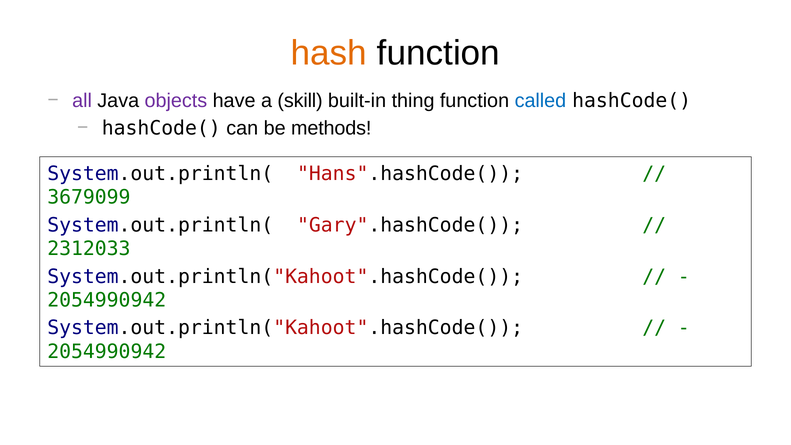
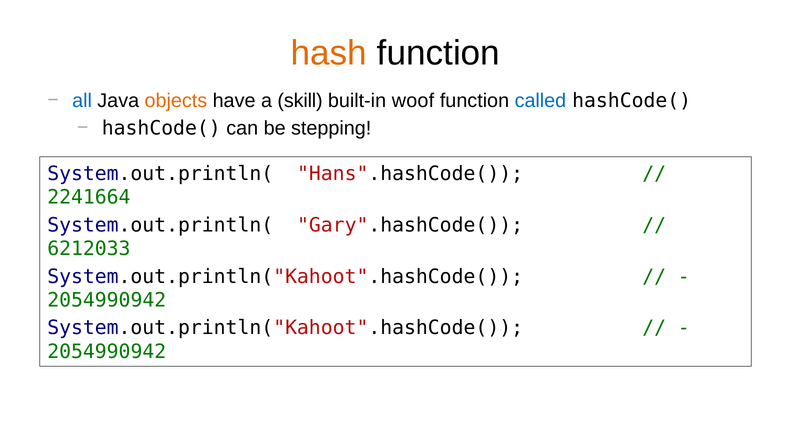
all colour: purple -> blue (82, 101)
objects colour: purple -> orange (176, 101)
thing: thing -> woof (413, 101)
methods: methods -> stepping (331, 128)
3679099: 3679099 -> 2241664 (89, 197)
2312033: 2312033 -> 6212033 (89, 249)
